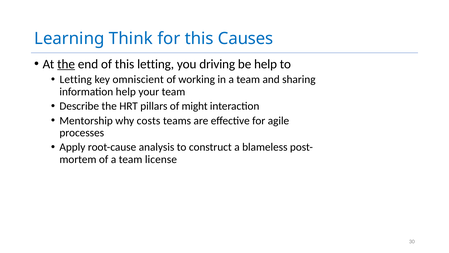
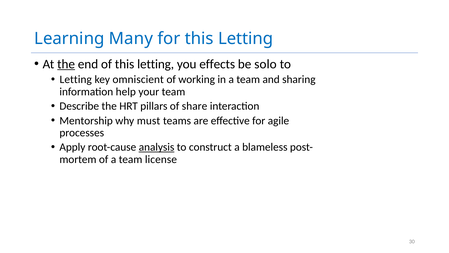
Think: Think -> Many (131, 39)
for this Causes: Causes -> Letting (246, 39)
driving: driving -> effects (217, 64)
be help: help -> solo (265, 64)
might: might -> share (195, 106)
costs: costs -> must (149, 120)
analysis underline: none -> present (157, 147)
